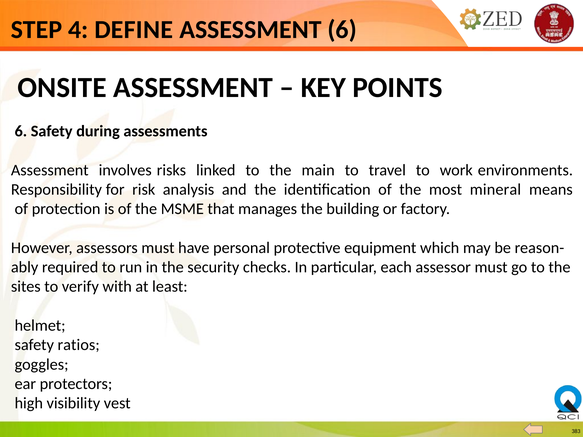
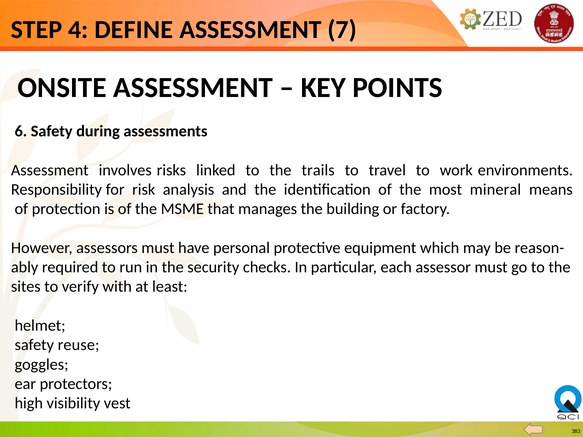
ASSESSMENT 6: 6 -> 7 (342, 30)
main: main -> trails (318, 170)
ratios: ratios -> reuse (79, 345)
